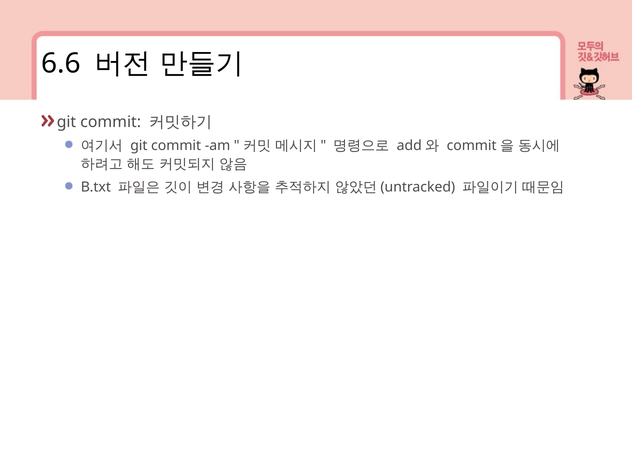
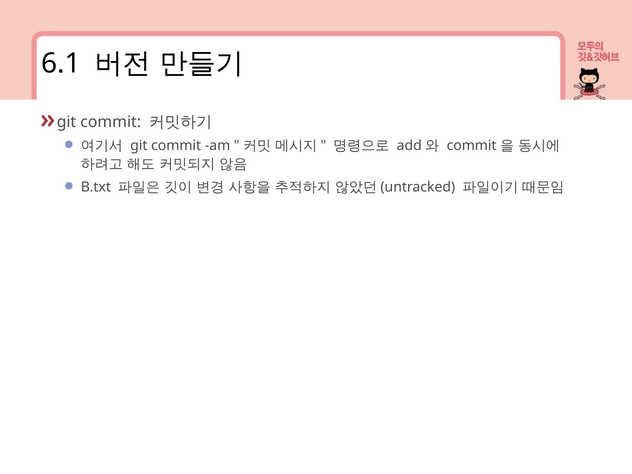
6.6: 6.6 -> 6.1 (61, 63)
